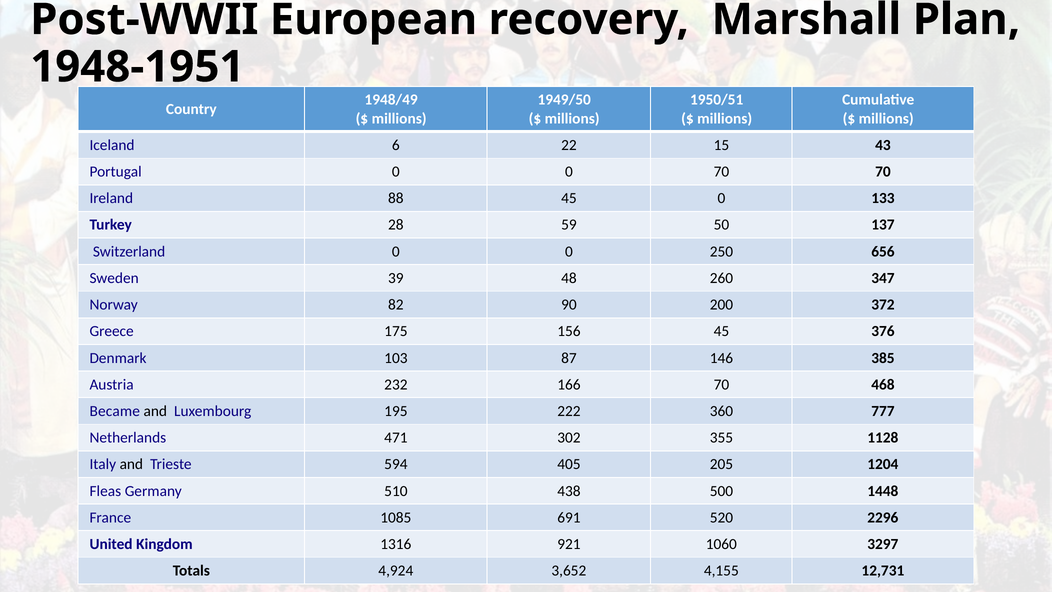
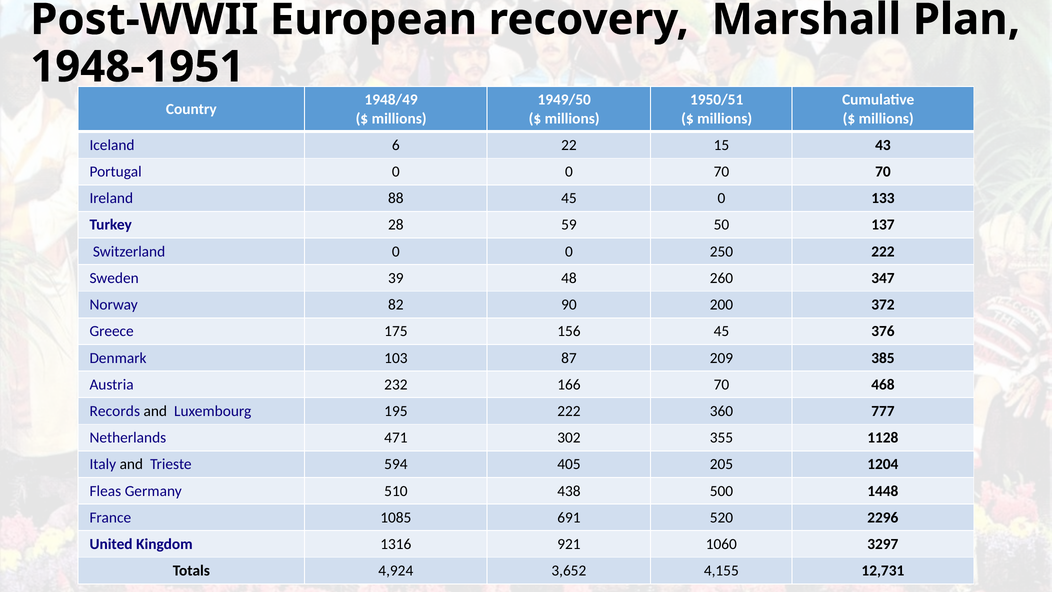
250 656: 656 -> 222 (883, 251)
146: 146 -> 209 (721, 358)
Became: Became -> Records (115, 411)
